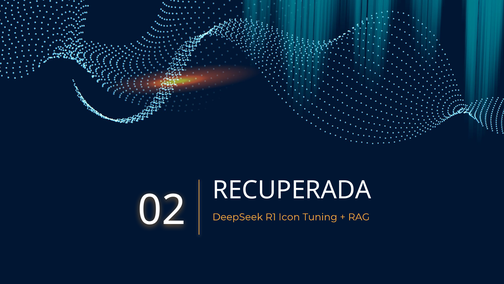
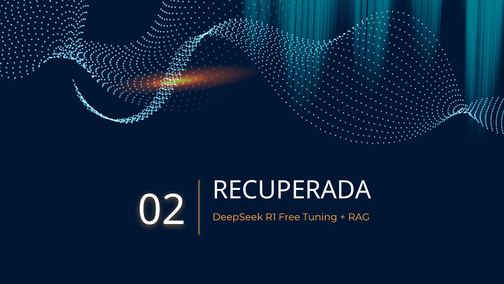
Icon: Icon -> Free (289, 217)
